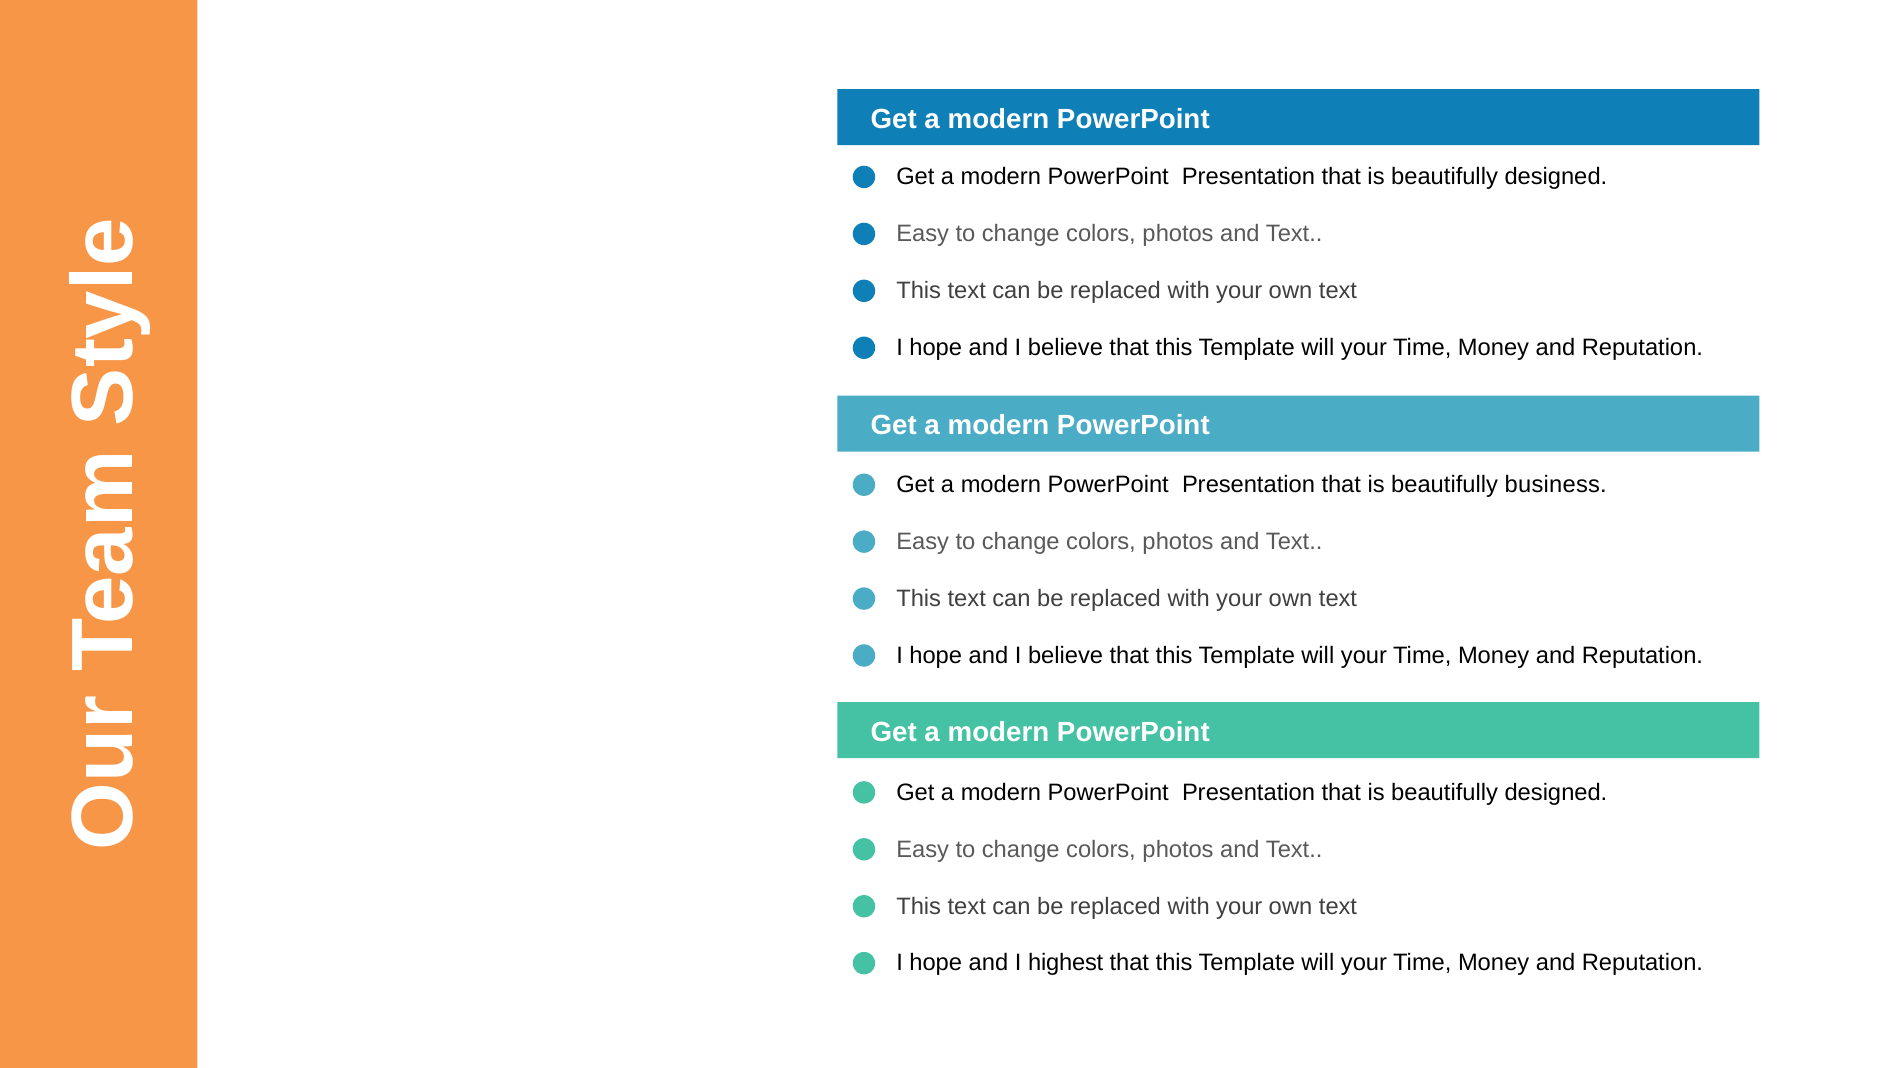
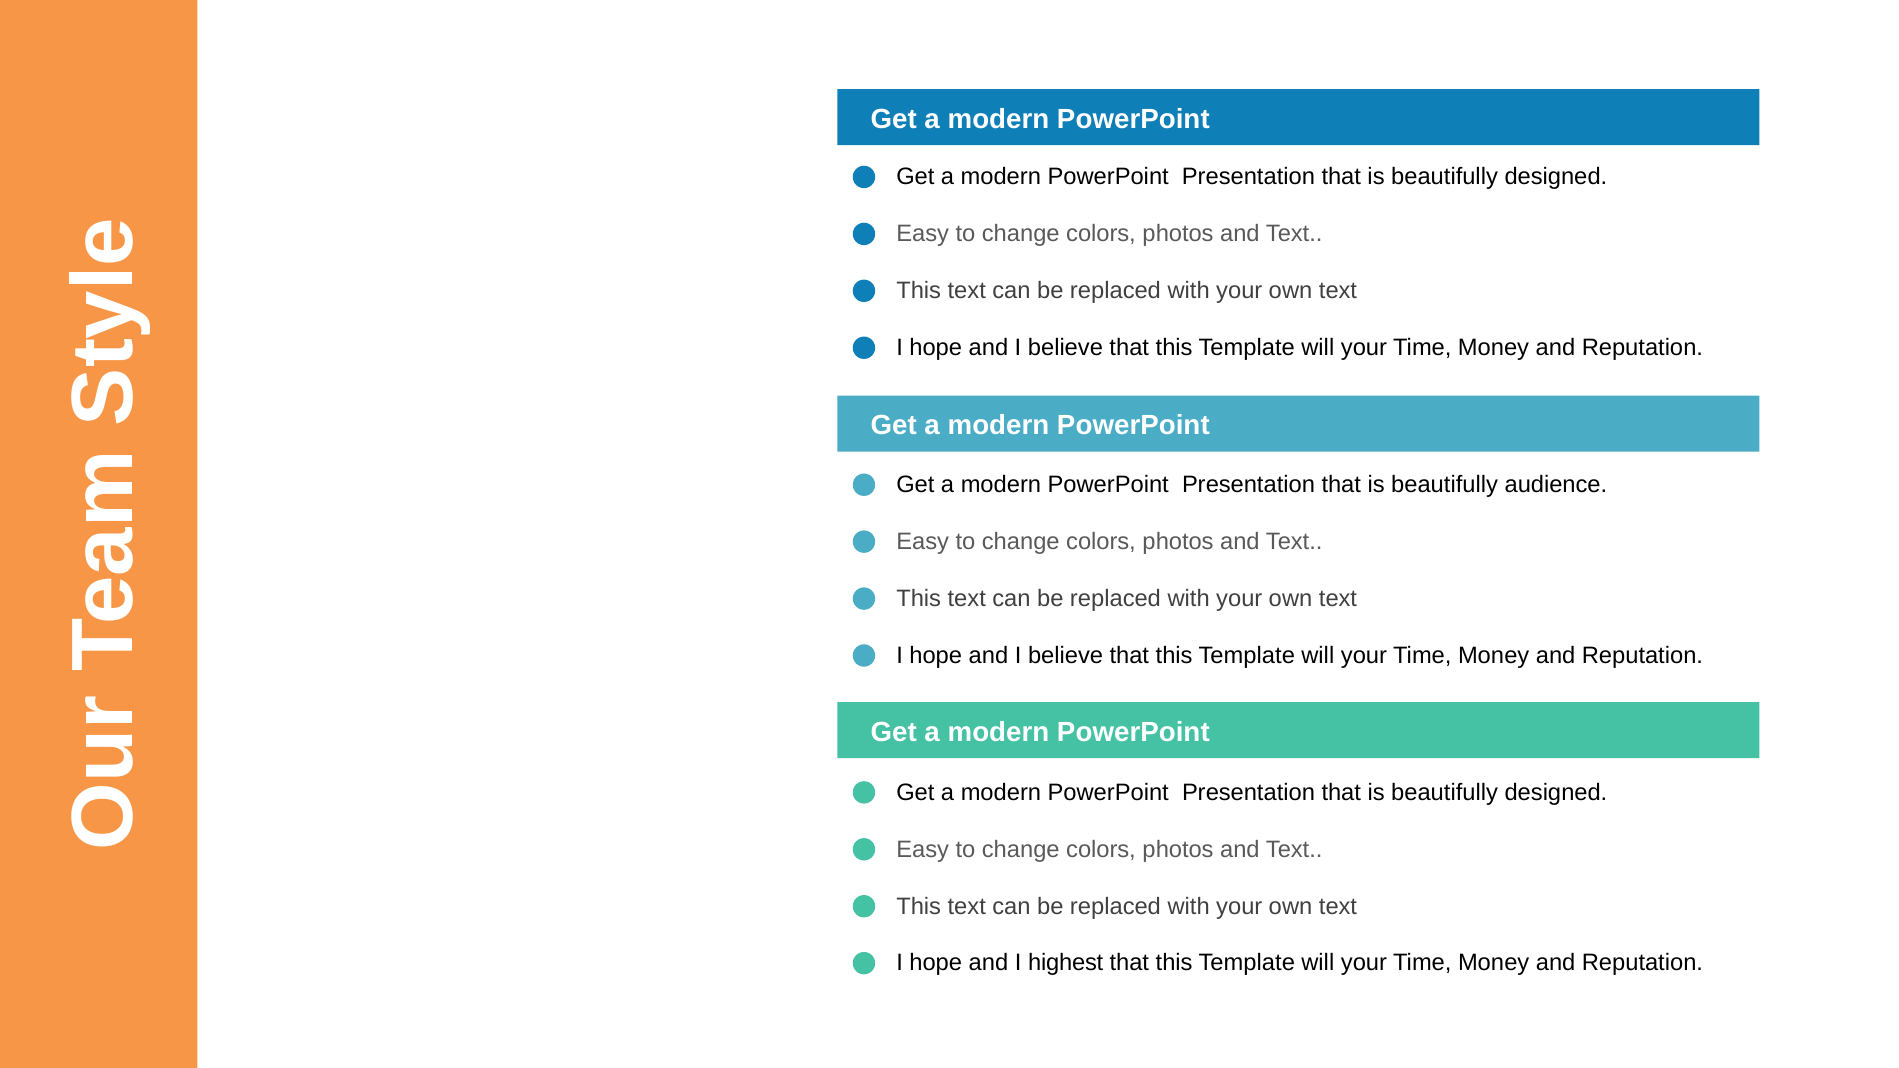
business: business -> audience (1556, 485)
